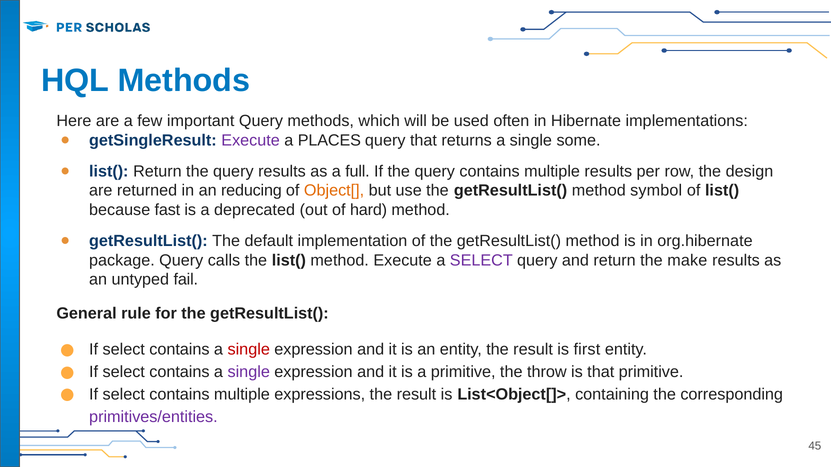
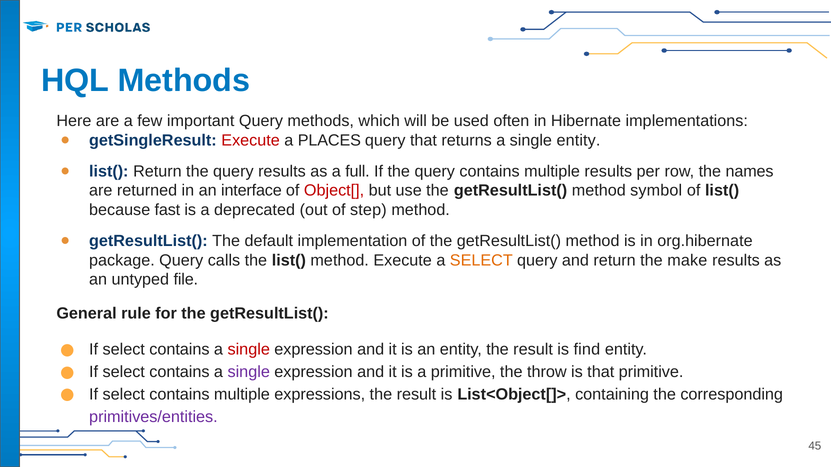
Execute colour: purple -> red (251, 140)
single some: some -> entity (578, 140)
design: design -> names (750, 171)
reducing: reducing -> interface (251, 191)
Object[ colour: orange -> red (334, 191)
hard: hard -> step (368, 210)
SELECT colour: purple -> orange (481, 261)
fail: fail -> file (186, 280)
first: first -> find (587, 350)
